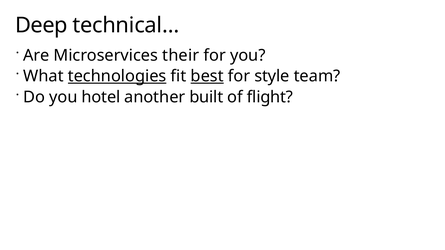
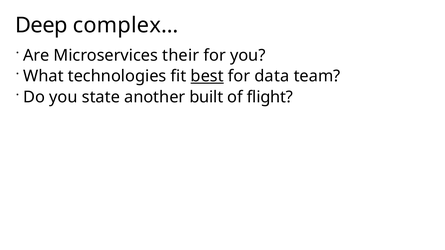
technical…: technical… -> complex… (126, 25)
technologies underline: present -> none (117, 76)
style: style -> data (272, 76)
hotel: hotel -> state (101, 97)
